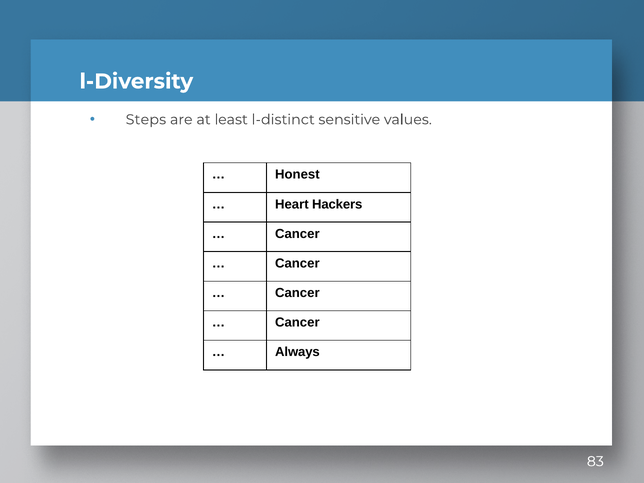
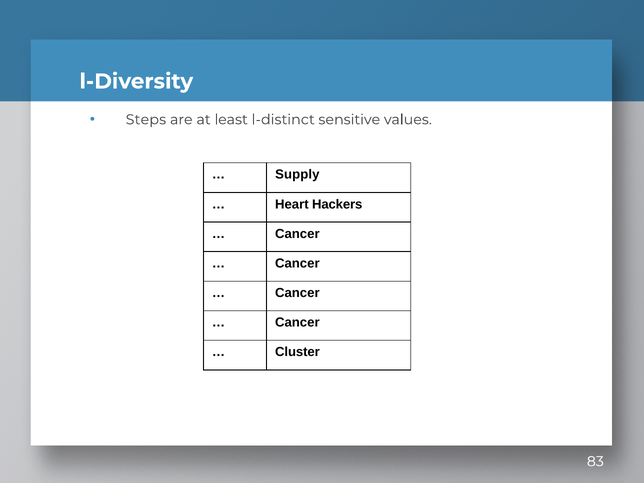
Honest: Honest -> Supply (297, 175)
Always: Always -> Cluster (297, 352)
